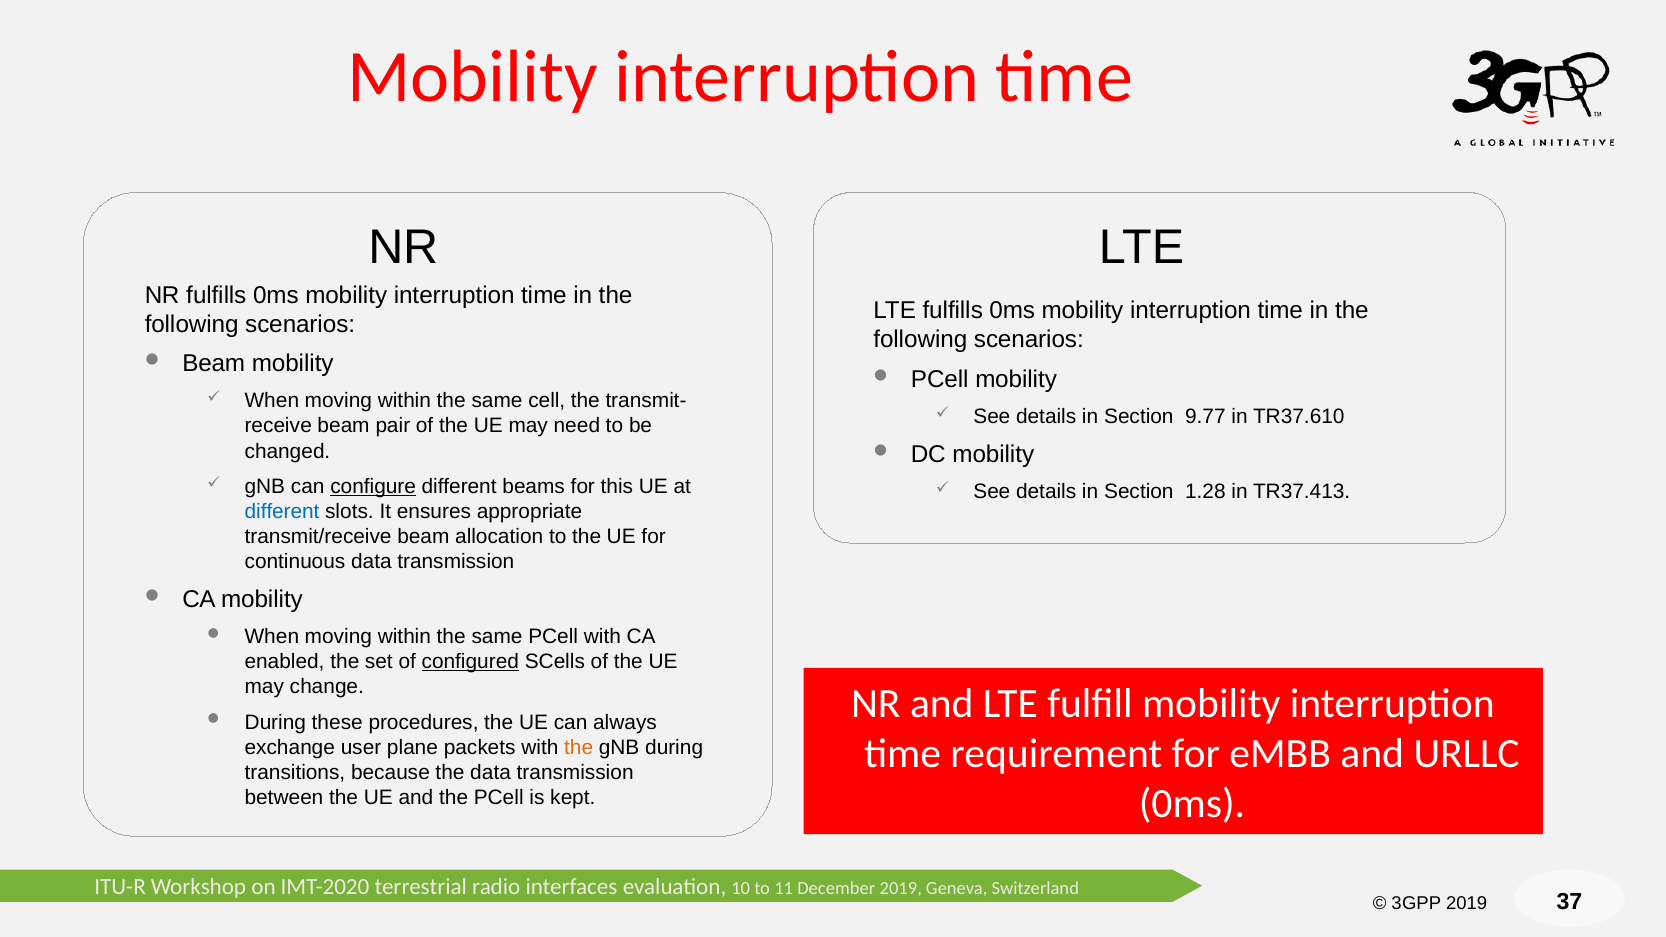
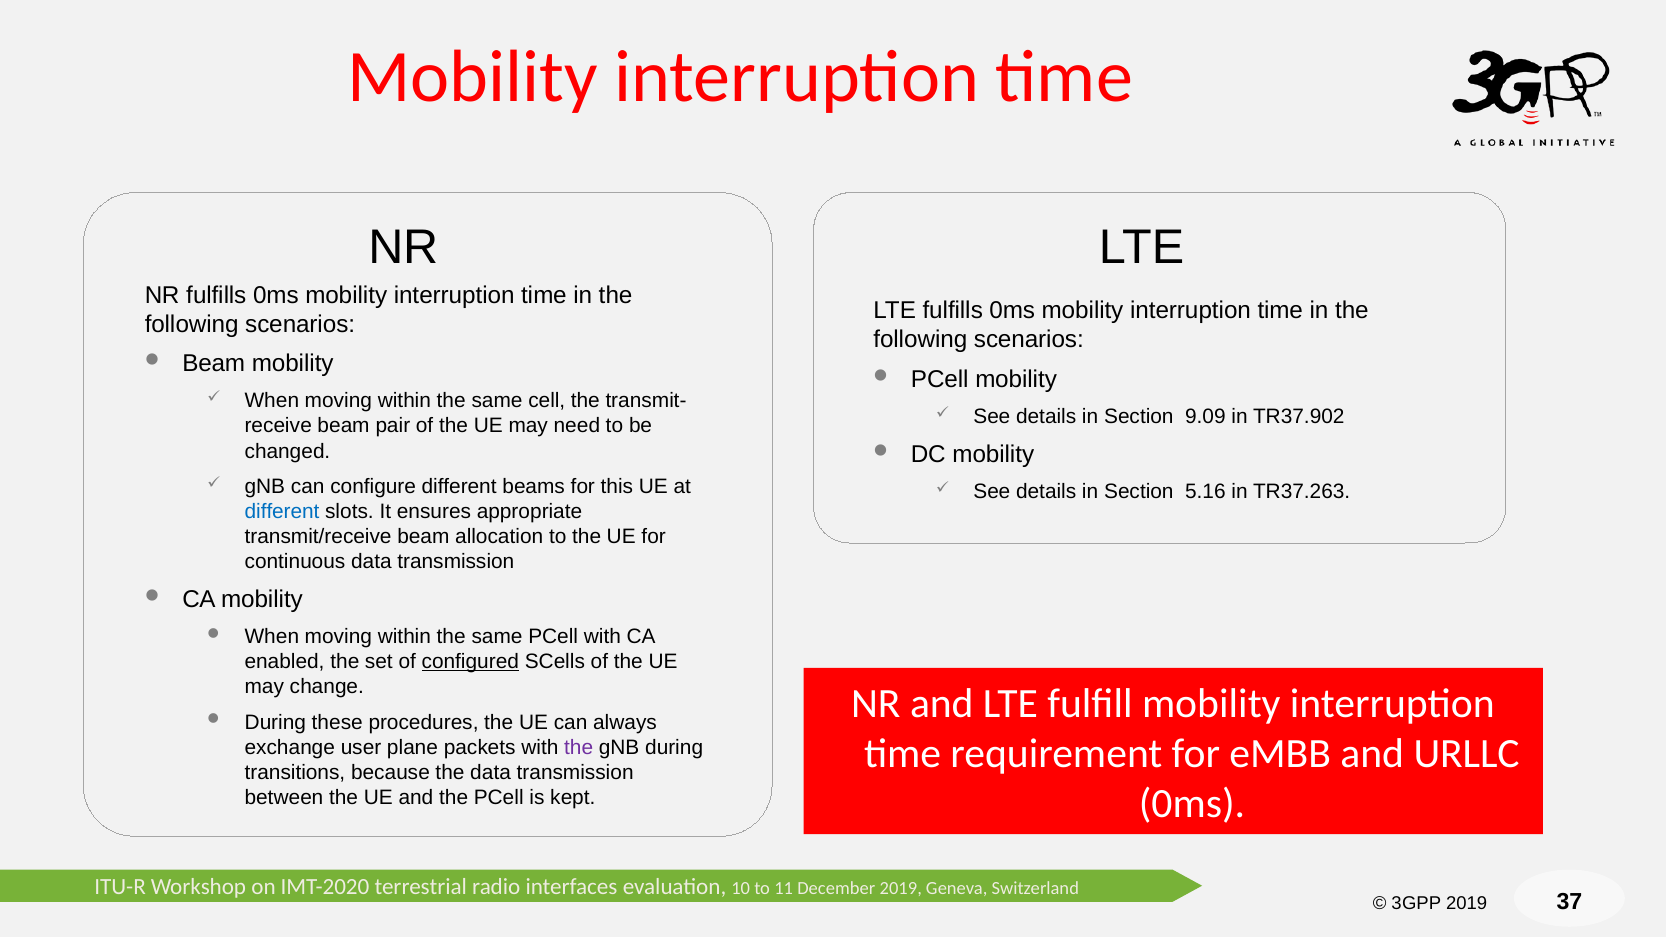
9.77: 9.77 -> 9.09 (1205, 417)
TR37.610: TR37.610 -> TR37.902 (1299, 417)
configure underline: present -> none (373, 487)
1.28: 1.28 -> 5.16 (1205, 492)
TR37.413: TR37.413 -> TR37.263 (1302, 492)
the colour: orange -> purple (579, 748)
